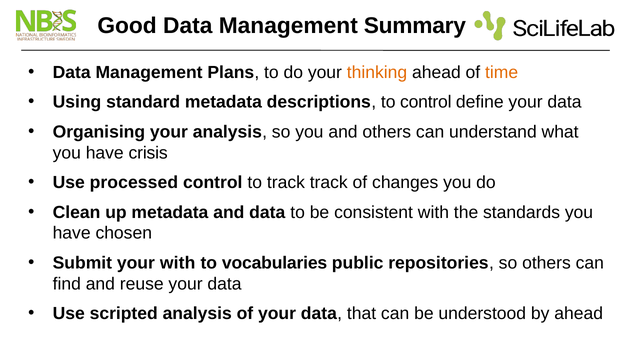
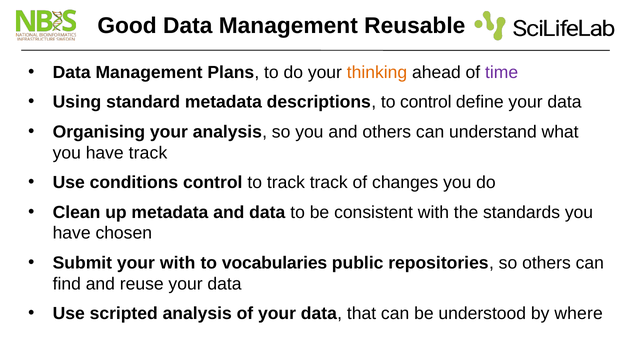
Summary: Summary -> Reusable (415, 26)
time colour: orange -> purple (502, 72)
have crisis: crisis -> track (148, 153)
processed: processed -> conditions (134, 183)
by ahead: ahead -> where (579, 314)
